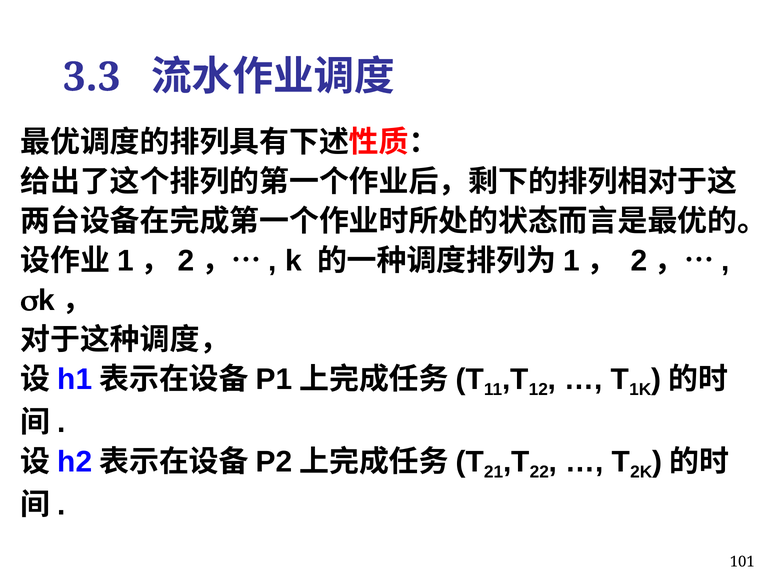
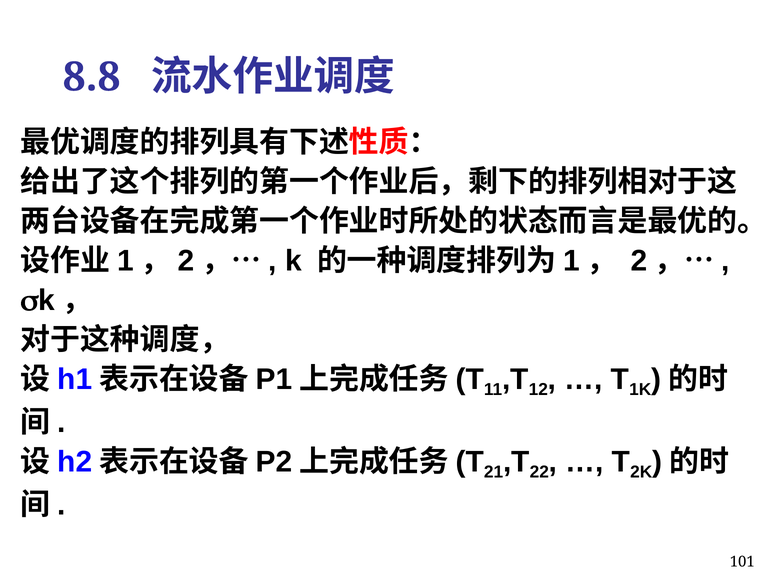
3.3: 3.3 -> 8.8 (92, 77)
